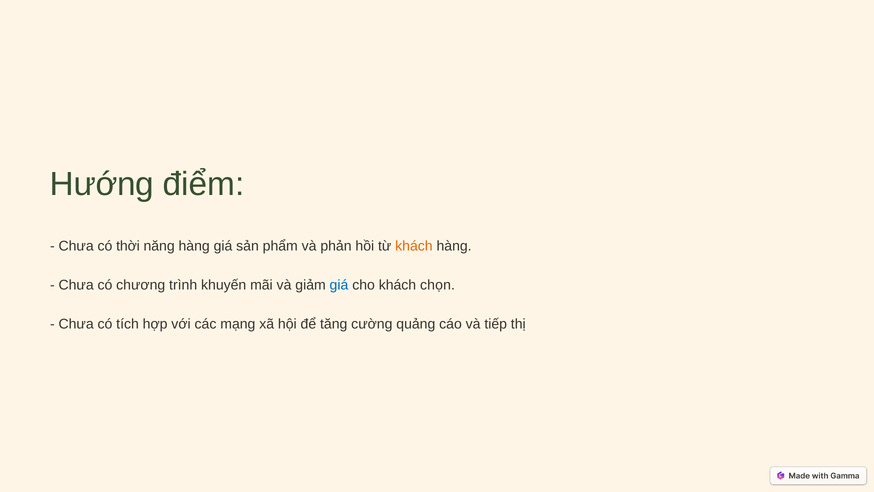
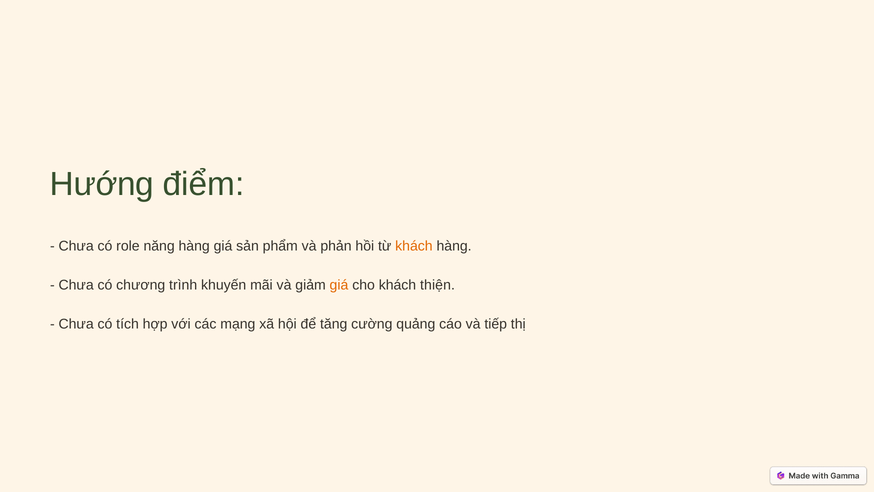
thời: thời -> role (128, 246)
giá colour: blue -> orange (339, 285)
chọn: chọn -> thiện (438, 285)
